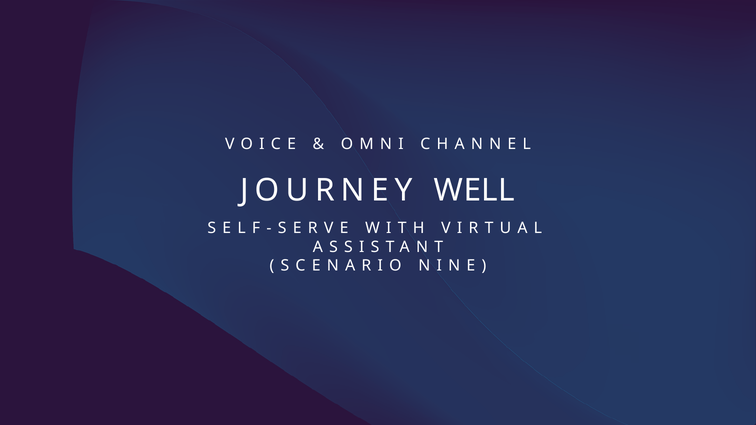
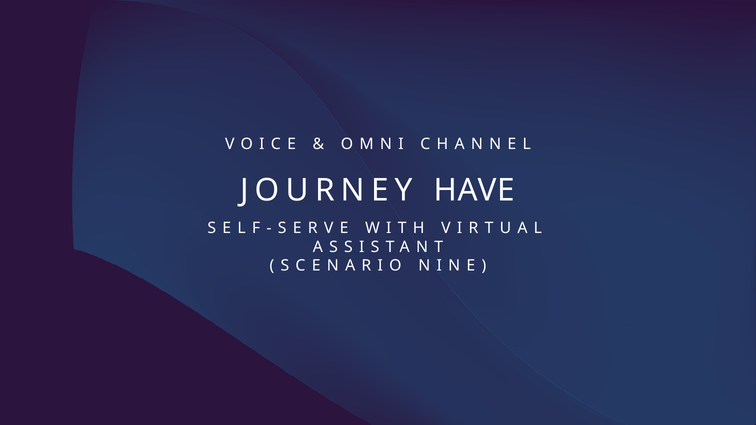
WELL: WELL -> HAVE (474, 190)
